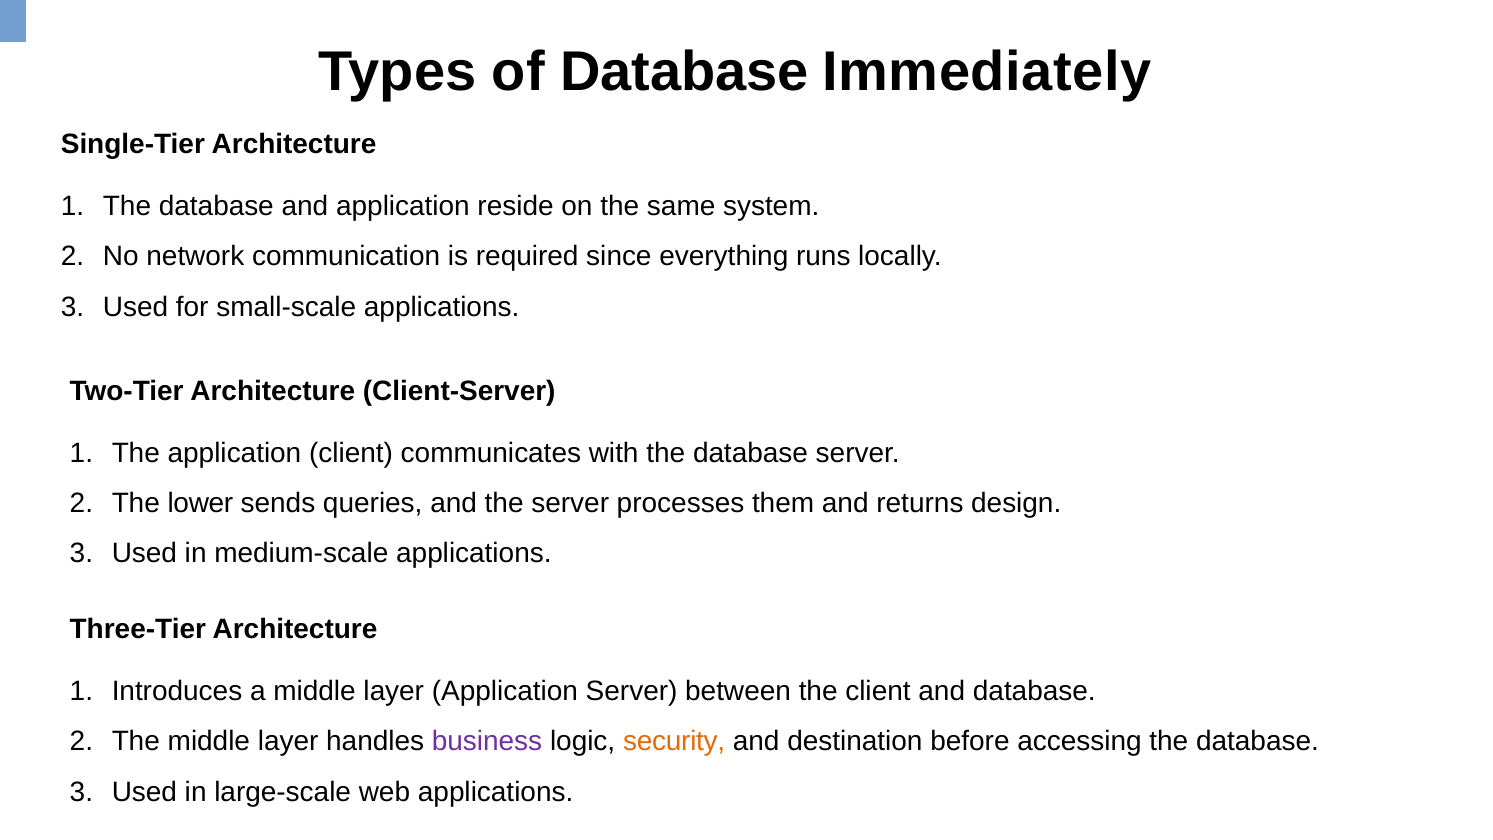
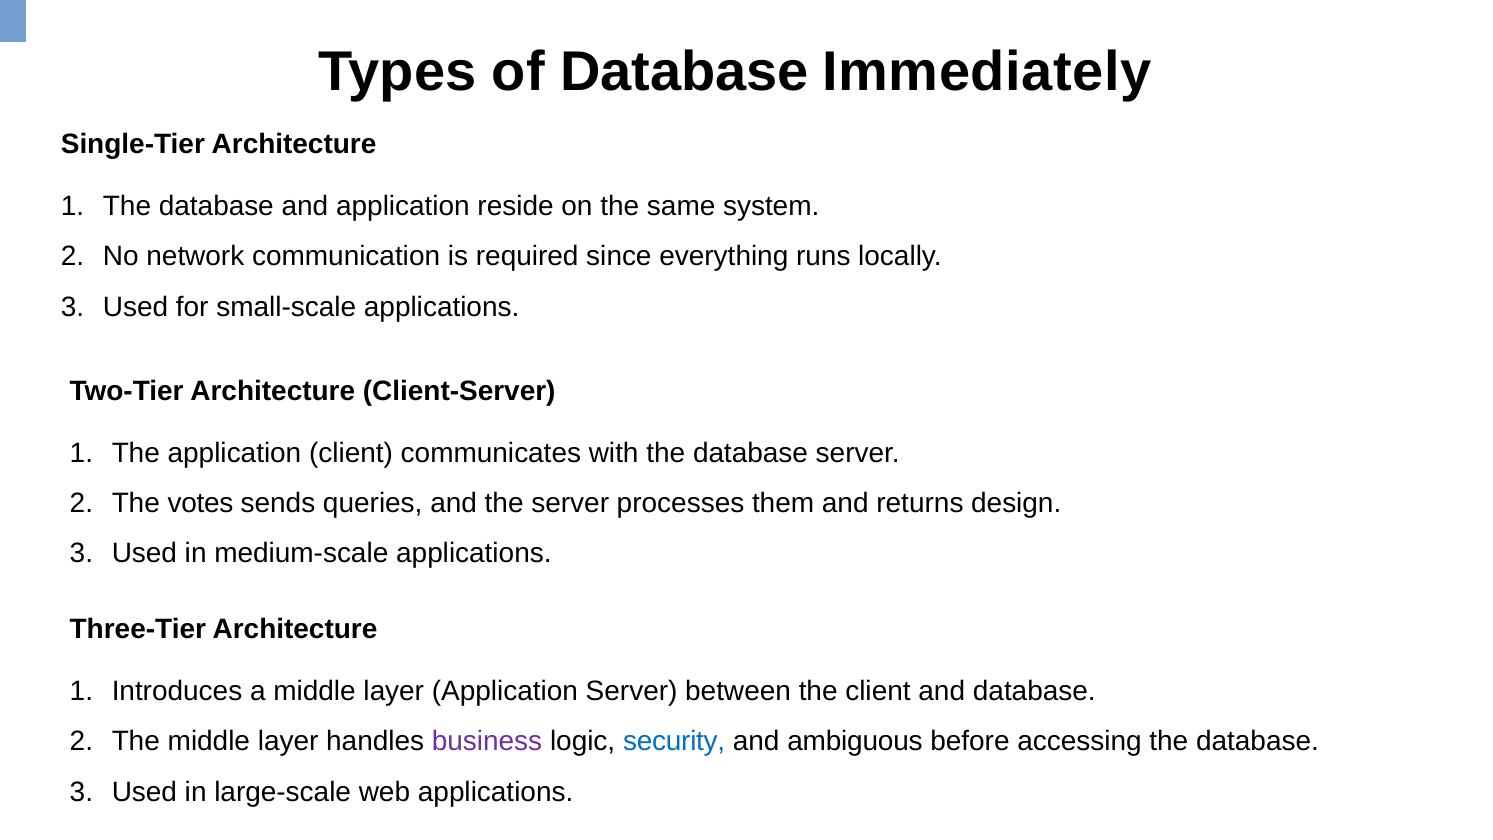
lower: lower -> votes (200, 503)
security colour: orange -> blue (674, 741)
destination: destination -> ambiguous (855, 741)
